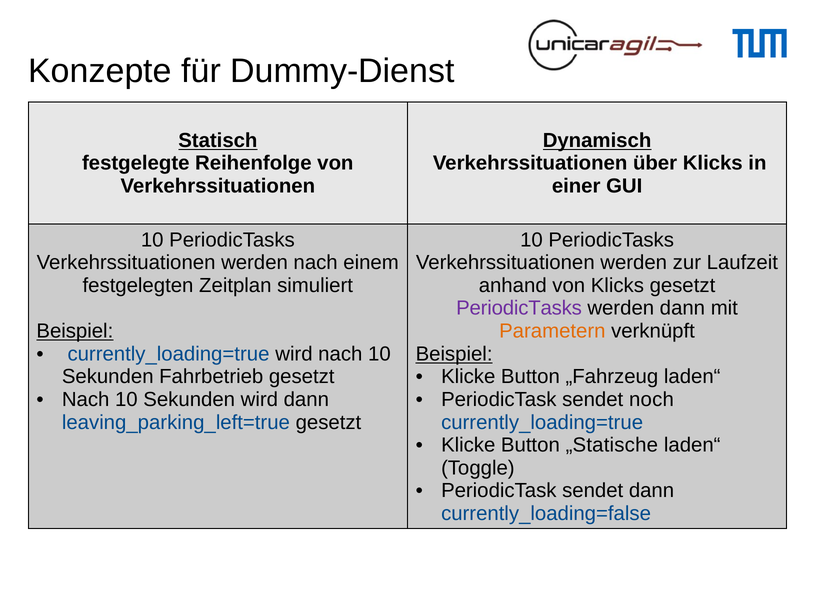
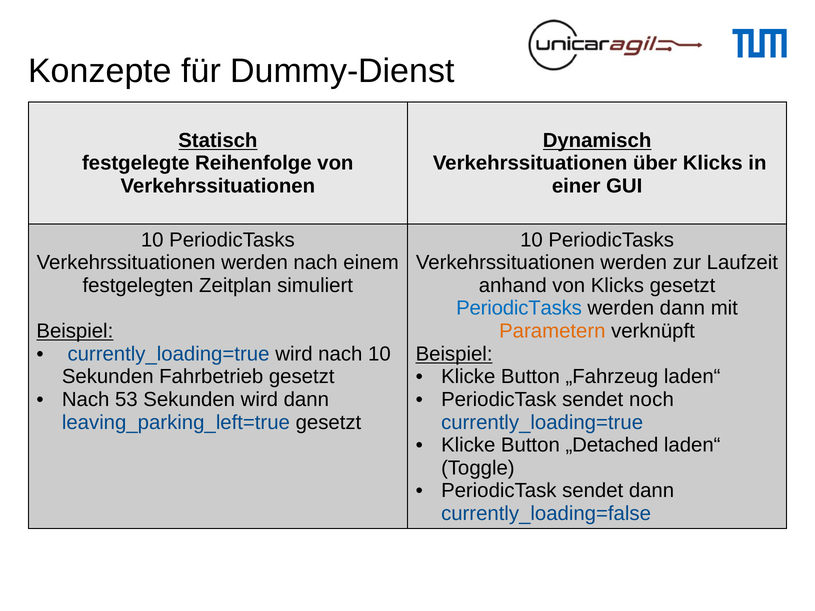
PeriodicTasks colour: purple -> blue (519, 308)
10: 10 -> 53 (126, 400)
„Statische: „Statische -> „Detached (612, 445)
